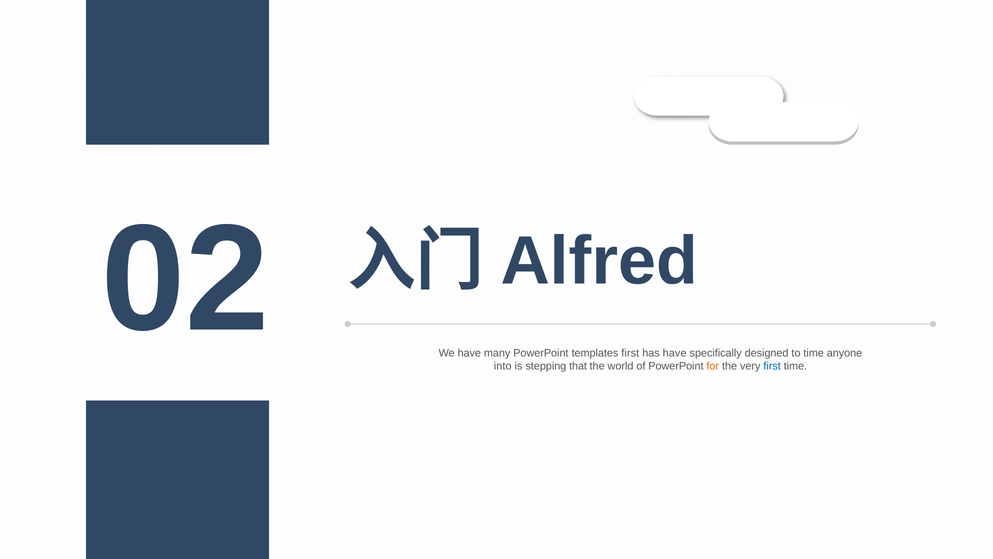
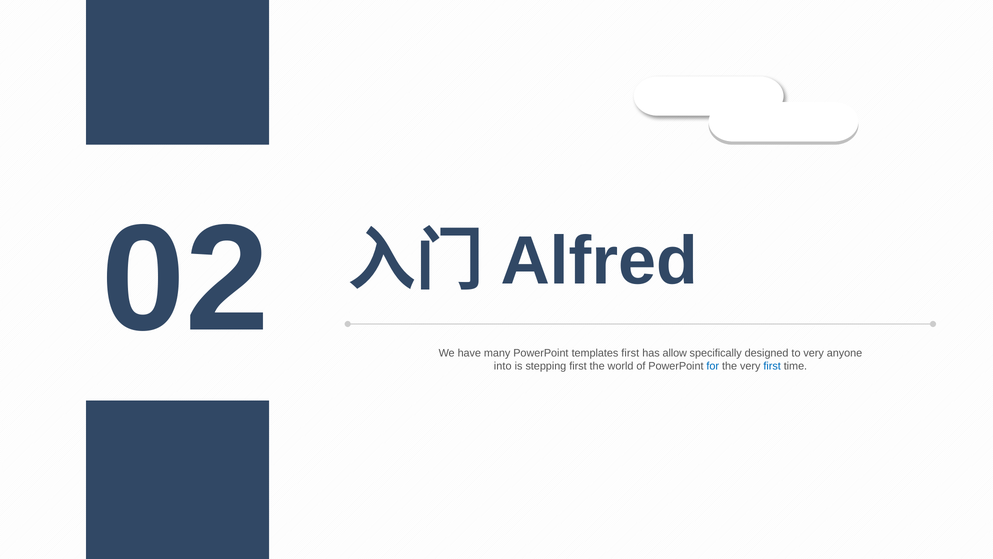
has have: have -> allow (675, 353)
to time: time -> very (814, 353)
stepping that: that -> first (578, 366)
for colour: orange -> blue (713, 366)
